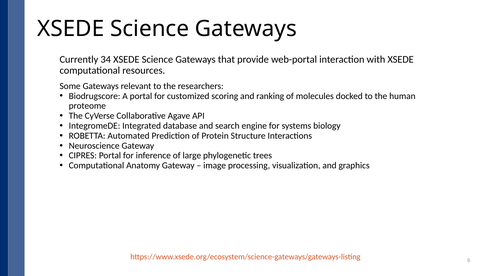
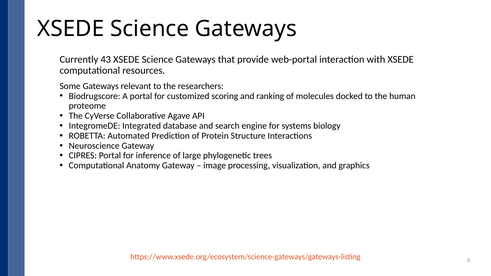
34: 34 -> 43 (106, 59)
